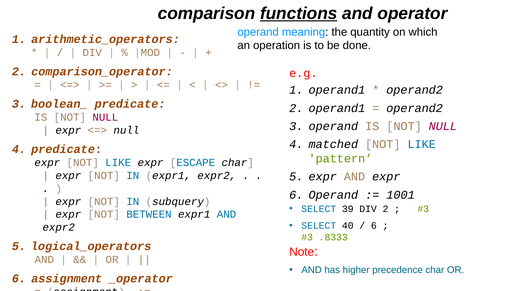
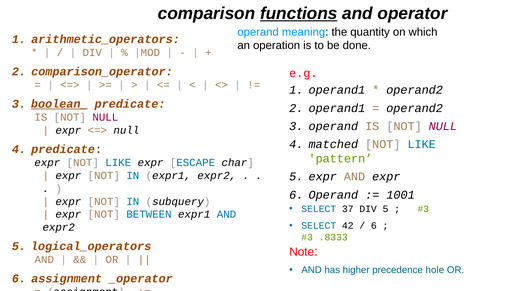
boolean_ underline: none -> present (59, 104)
39: 39 -> 37 (348, 208)
DIV 2: 2 -> 5 (386, 208)
40: 40 -> 42 (348, 225)
precedence char: char -> hole (435, 269)
